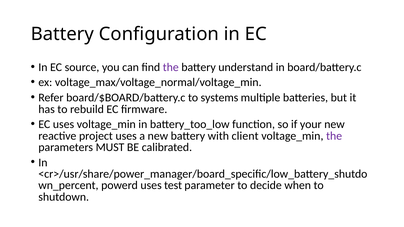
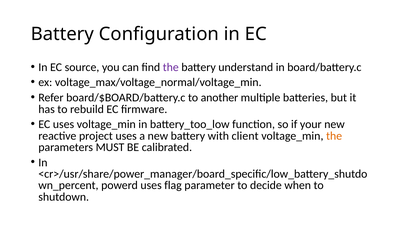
systems: systems -> another (219, 98)
the colour: purple -> orange (334, 136)
test: test -> flag (173, 186)
